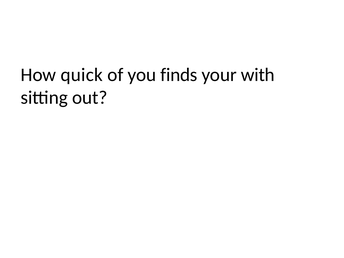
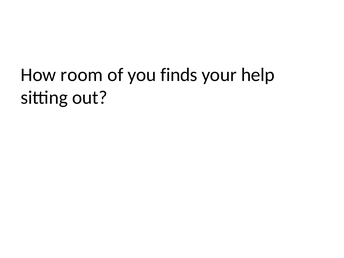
quick: quick -> room (82, 75)
with: with -> help (258, 75)
